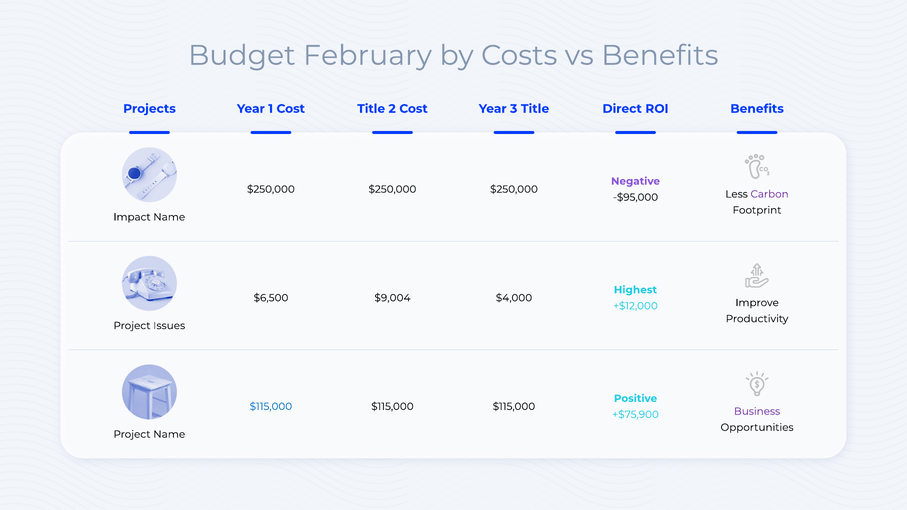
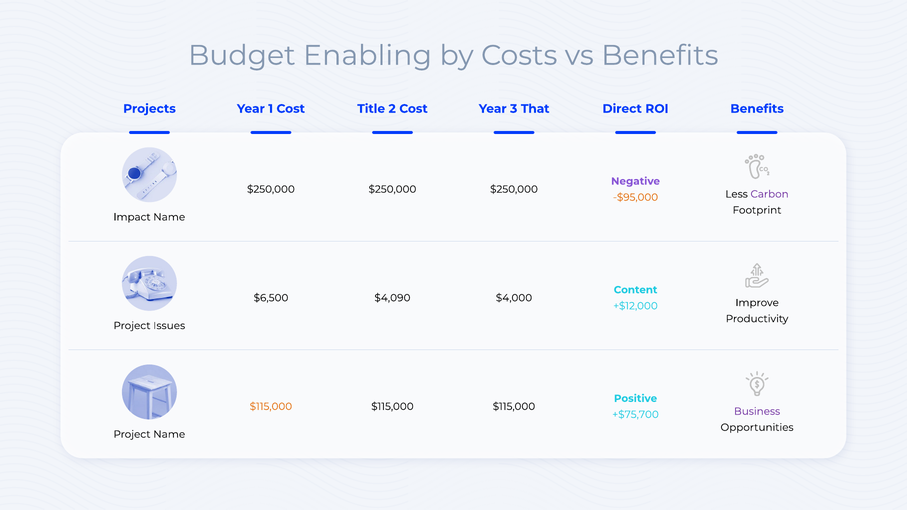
February: February -> Enabling (367, 55)
3 Title: Title -> That (535, 109)
-$95,000 colour: black -> orange (636, 197)
Highest: Highest -> Content (636, 290)
$9,004: $9,004 -> $4,090 (392, 298)
$115,000 colour: blue -> orange (271, 407)
+$75,900: +$75,900 -> +$75,700 (635, 415)
